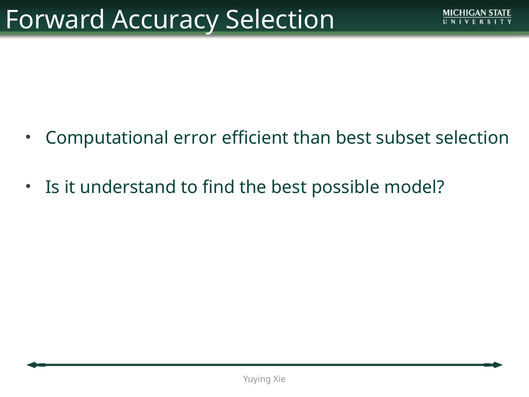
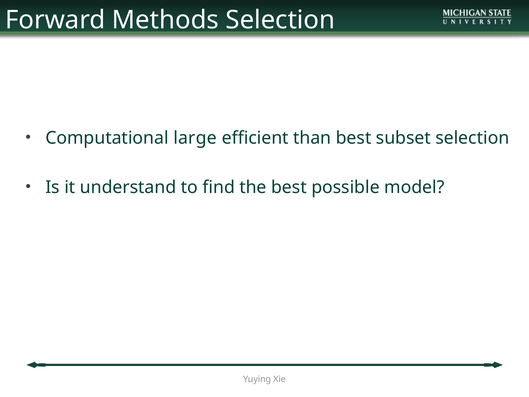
Accuracy: Accuracy -> Methods (165, 20)
error: error -> large (195, 138)
